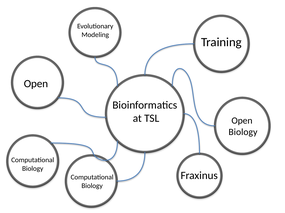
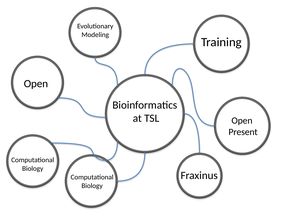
Biology: Biology -> Present (243, 132)
